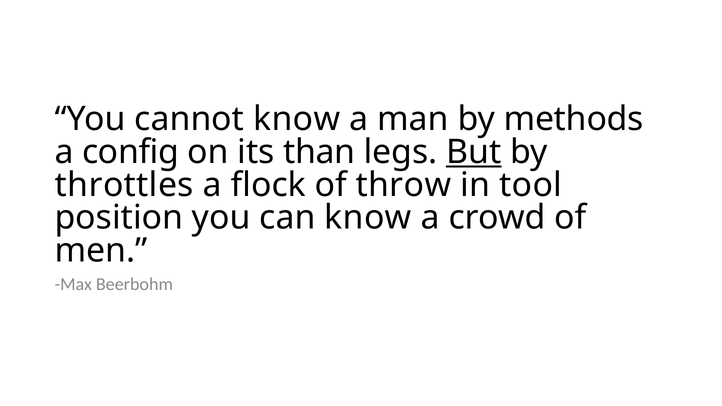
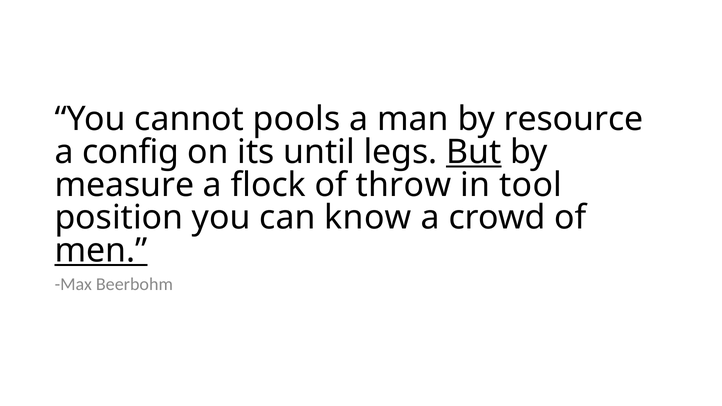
cannot know: know -> pools (297, 119)
methods: methods -> resource (574, 119)
than: than -> until (319, 152)
throttles: throttles -> measure (124, 185)
men underline: none -> present (101, 251)
